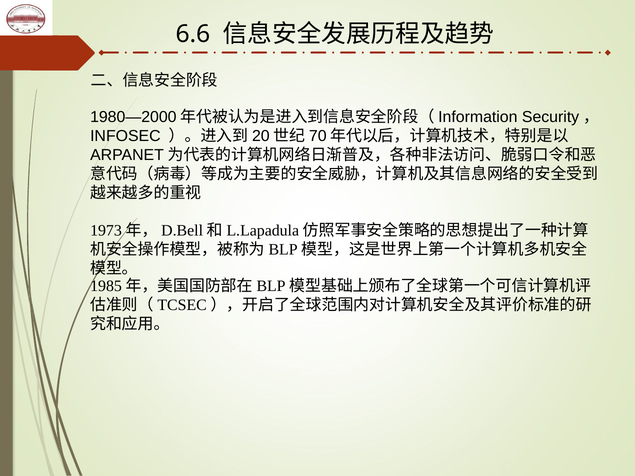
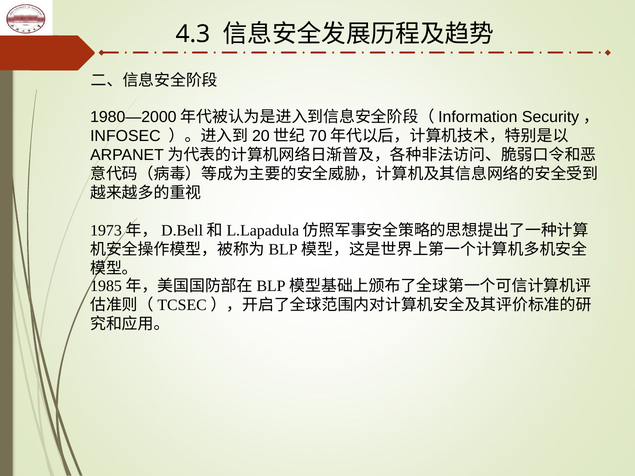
6.6: 6.6 -> 4.3 (193, 34)
